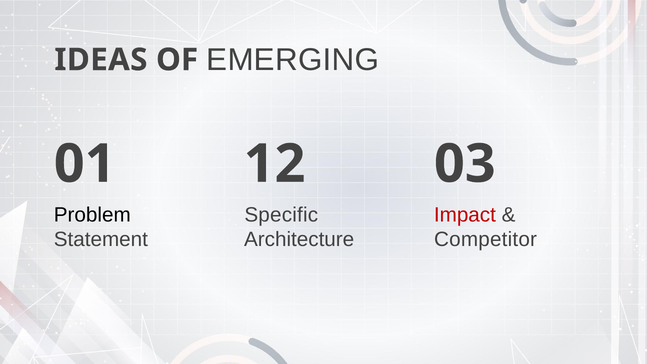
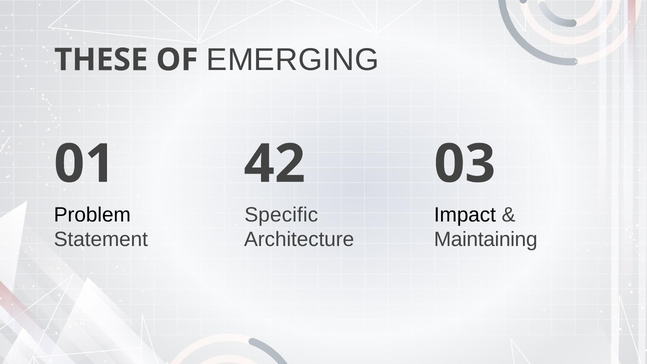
IDEAS: IDEAS -> THESE (101, 60)
12: 12 -> 42 (275, 164)
Impact colour: red -> black (465, 215)
Competitor: Competitor -> Maintaining (486, 239)
